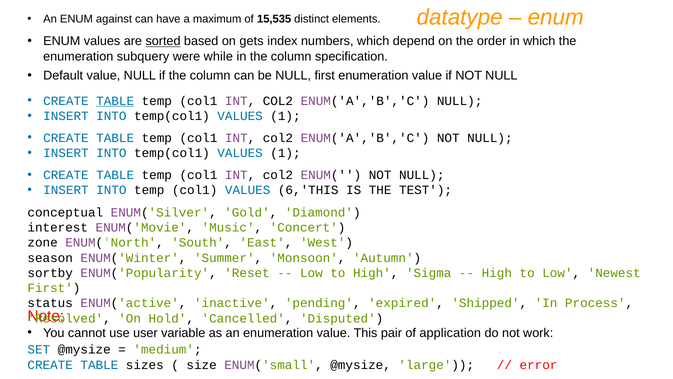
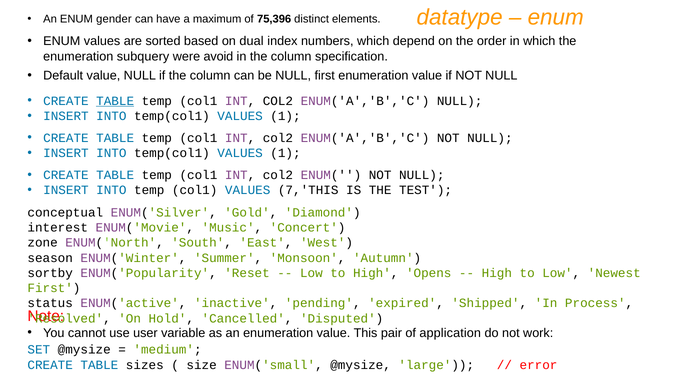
against: against -> gender (114, 19)
15,535: 15,535 -> 75,396 (274, 19)
sorted underline: present -> none (163, 41)
gets: gets -> dual (252, 41)
while: while -> avoid (218, 56)
6,'THIS: 6,'THIS -> 7,'THIS (308, 190)
Sigma: Sigma -> Opens (429, 273)
